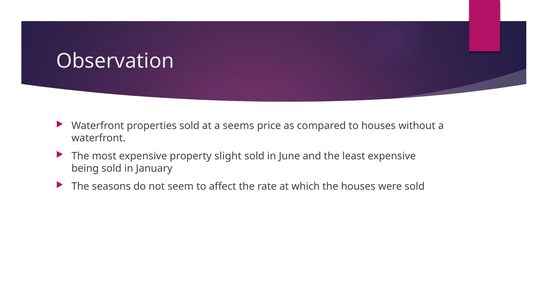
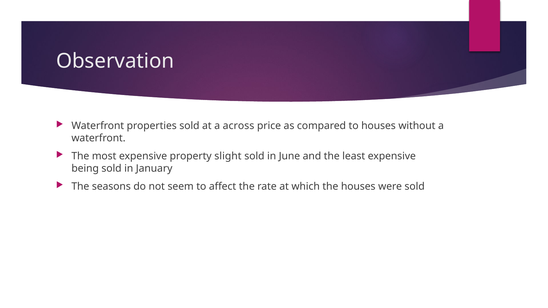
seems: seems -> across (239, 126)
